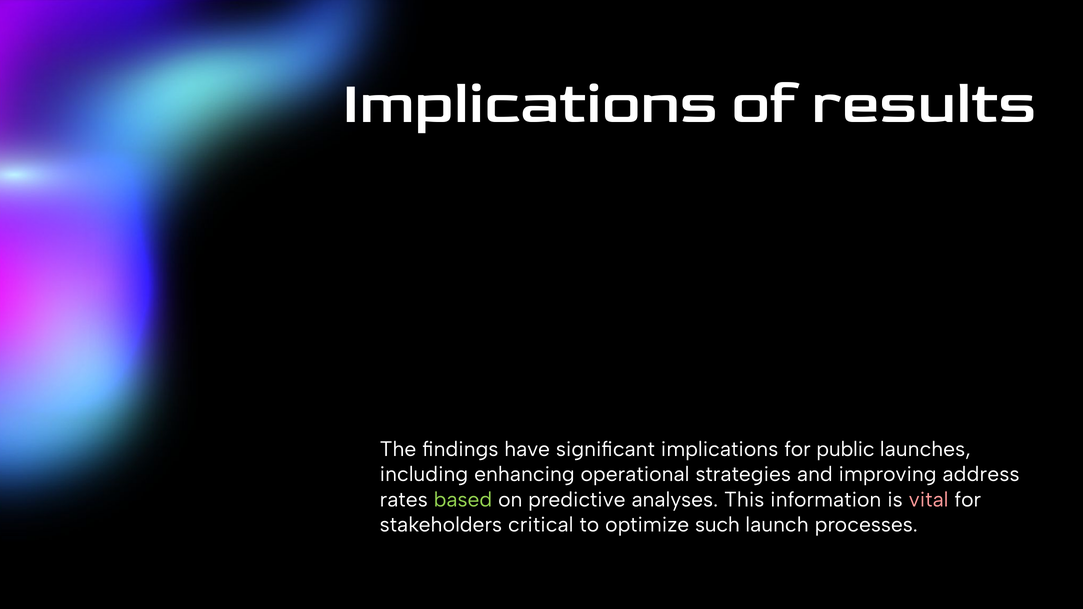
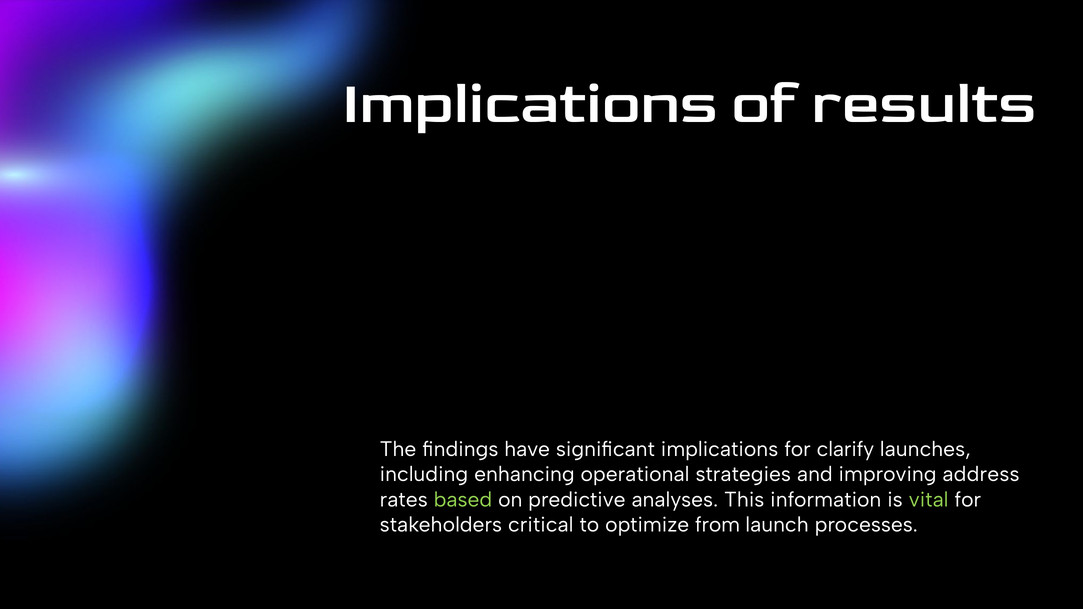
public: public -> clarify (845, 449)
vital colour: pink -> light green (929, 500)
such: such -> from (717, 525)
